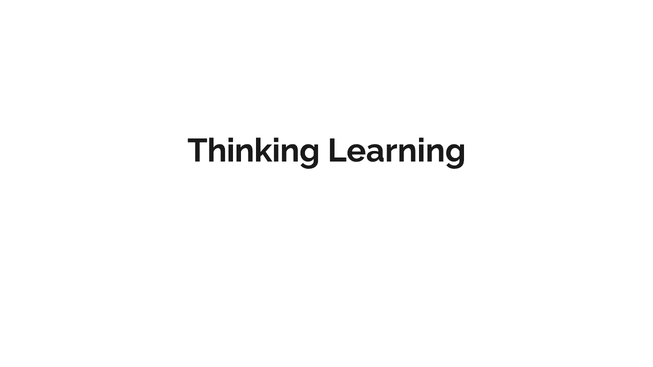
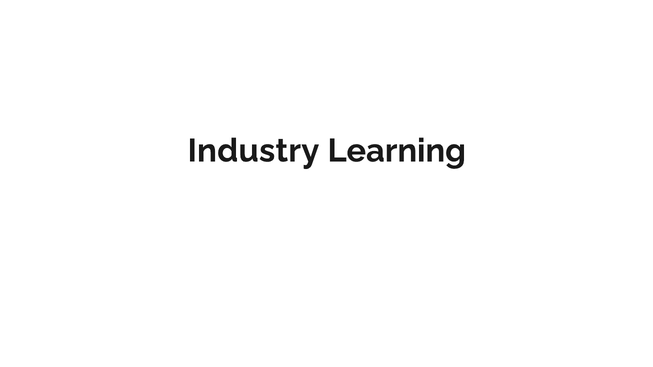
Thinking: Thinking -> Industry (253, 151)
